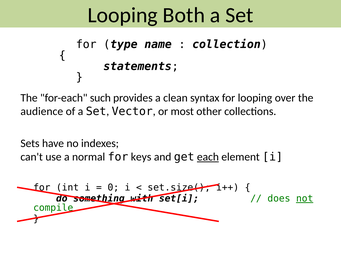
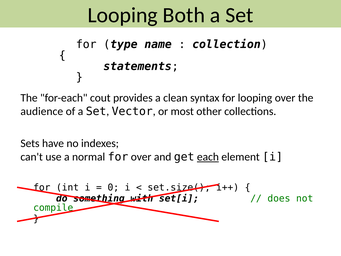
such: such -> cout (100, 98)
for keys: keys -> over (141, 157)
not underline: present -> none (305, 198)
